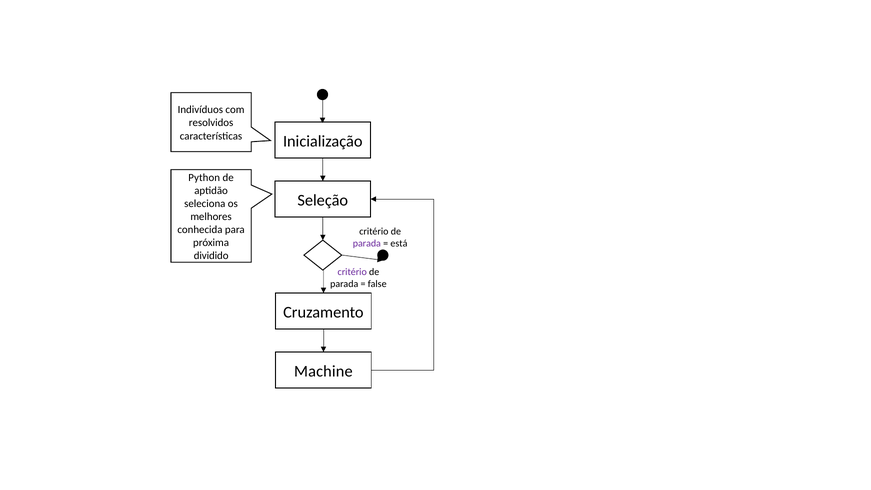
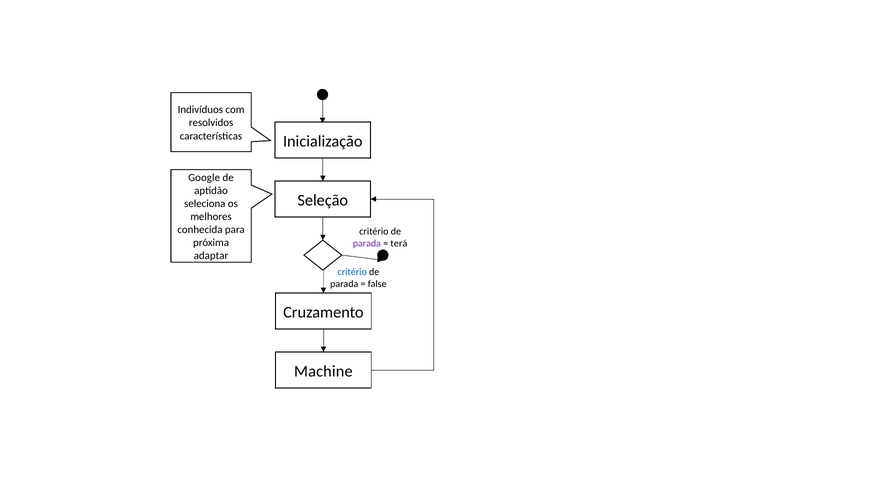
Python: Python -> Google (204, 177)
está: está -> terá (399, 244)
dividido: dividido -> adaptar (211, 256)
critério colour: purple -> blue (352, 272)
